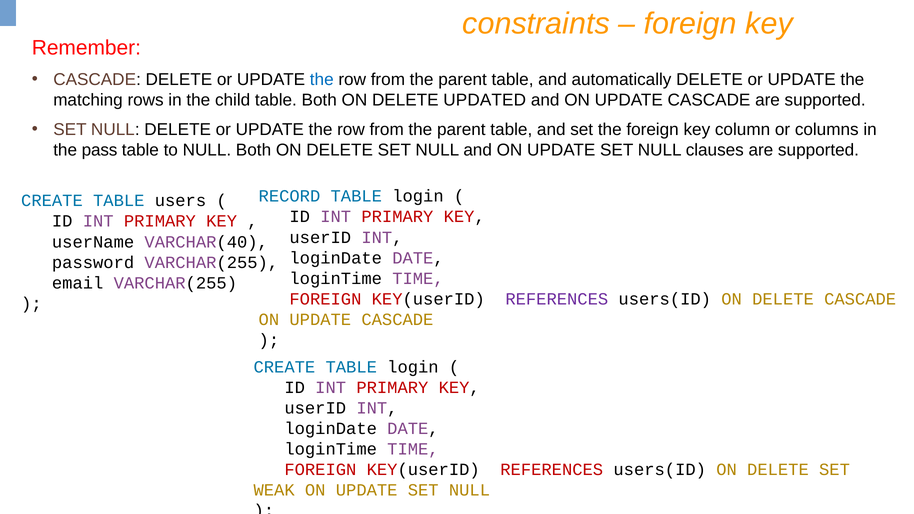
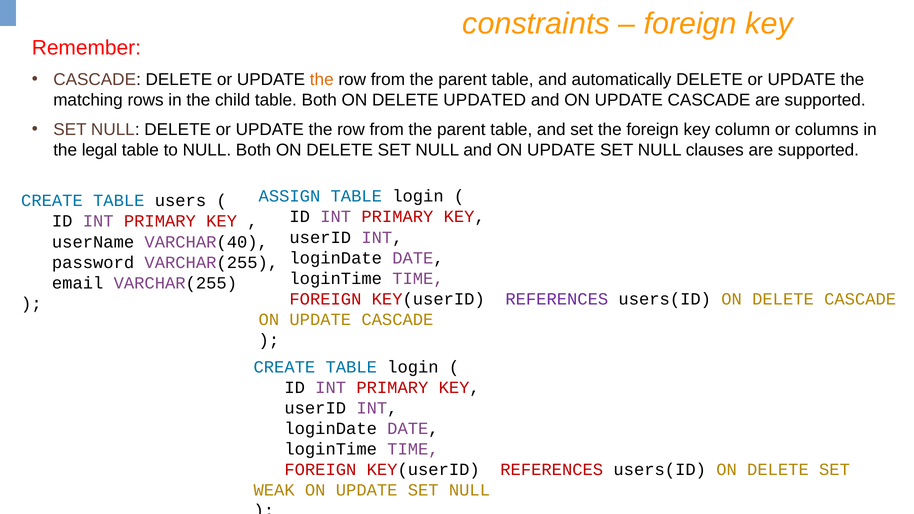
the colour: blue -> orange (322, 79)
pass: pass -> legal (100, 150)
RECORD: RECORD -> ASSIGN (289, 196)
